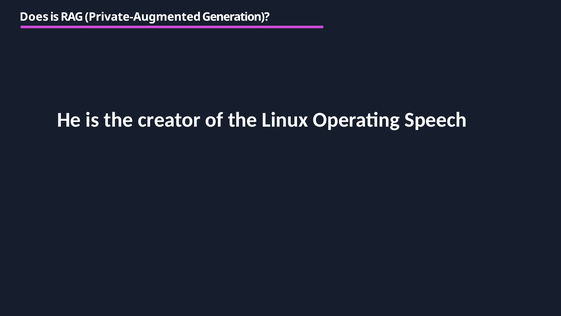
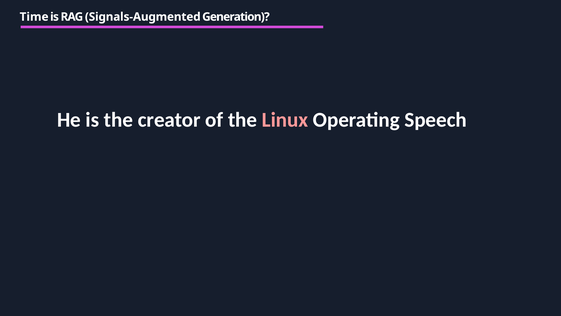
Does: Does -> Time (34, 17)
Private-Augmented: Private-Augmented -> Signals-Augmented (143, 17)
Linux colour: white -> pink (285, 120)
